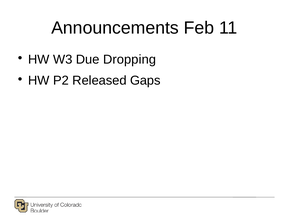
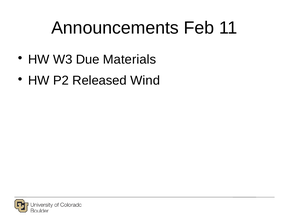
Dropping: Dropping -> Materials (130, 59)
Gaps: Gaps -> Wind (145, 80)
